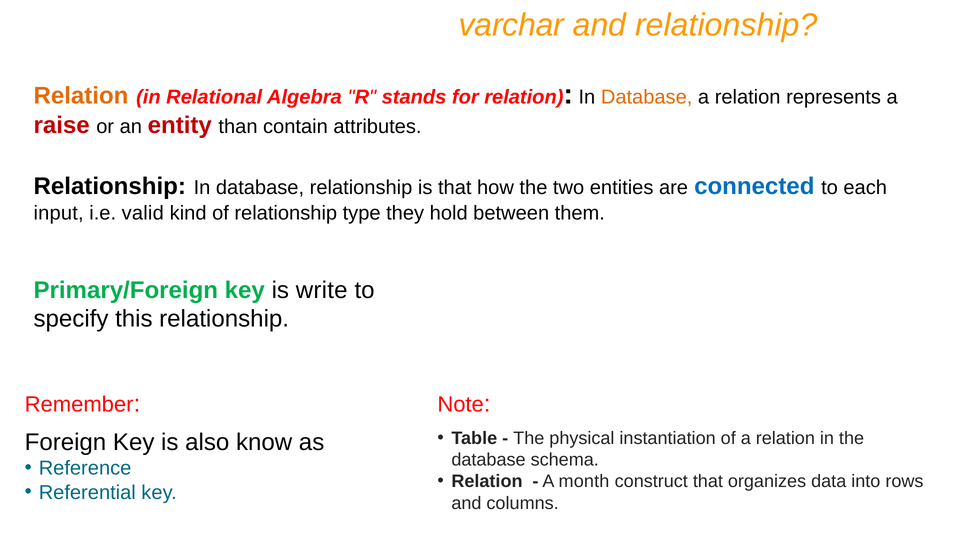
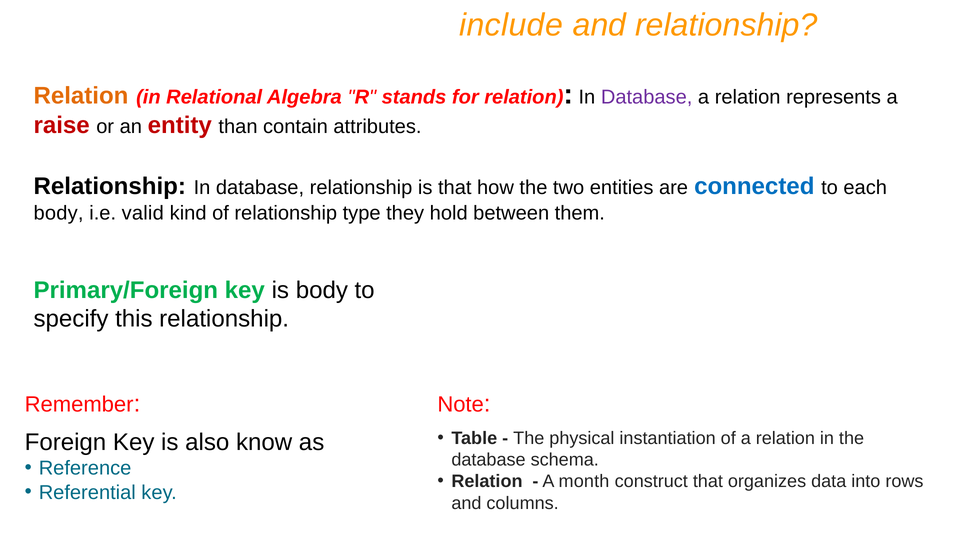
varchar: varchar -> include (511, 25)
Database colour: orange -> purple (647, 97)
input: input -> body (59, 214)
is write: write -> body (322, 291)
